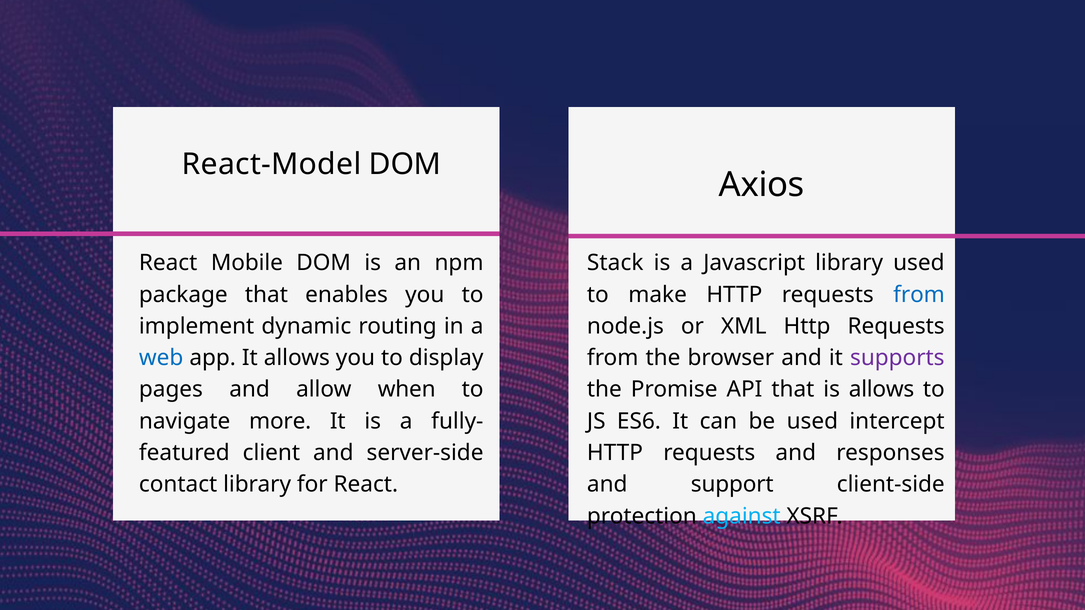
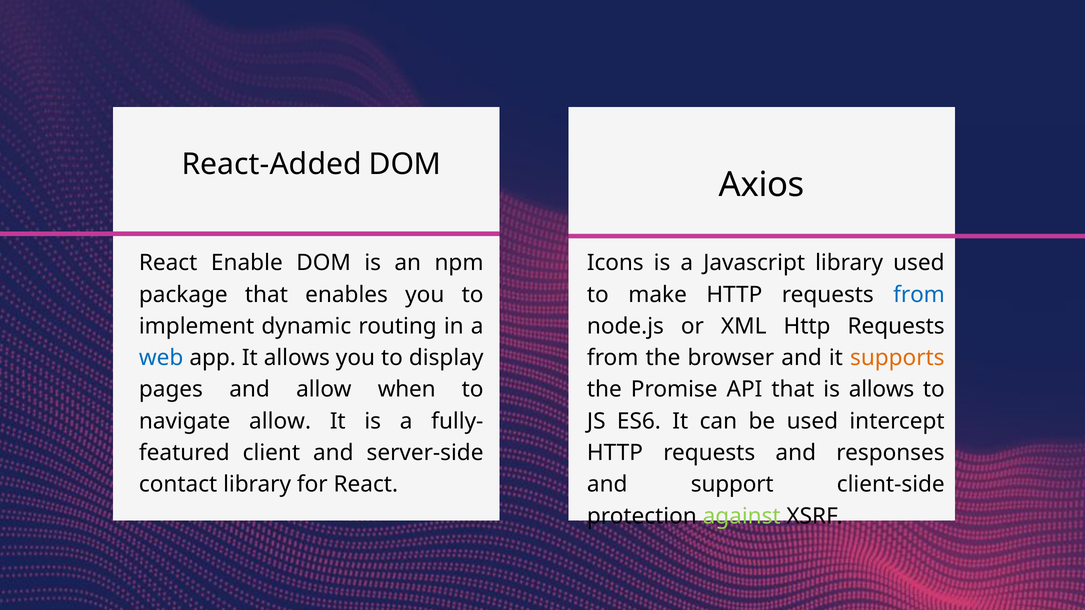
React-Model: React-Model -> React-Added (272, 165)
Mobile: Mobile -> Enable (247, 263)
Stack: Stack -> Icons (615, 263)
supports colour: purple -> orange (897, 358)
navigate more: more -> allow (280, 421)
against colour: light blue -> light green (742, 516)
